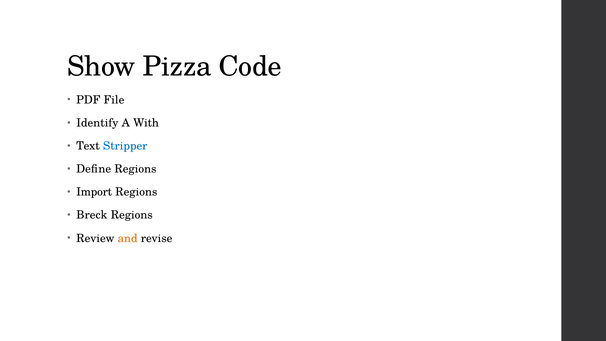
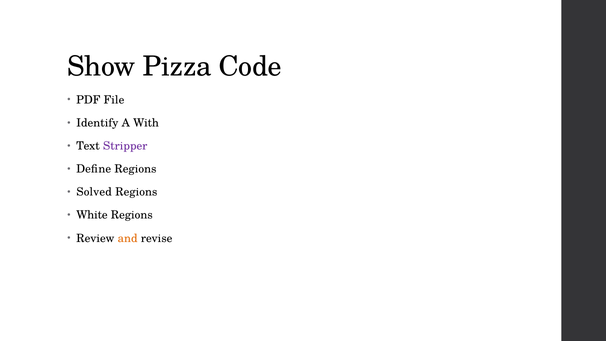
Stripper colour: blue -> purple (125, 146)
Import: Import -> Solved (94, 192)
Breck: Breck -> White (92, 215)
